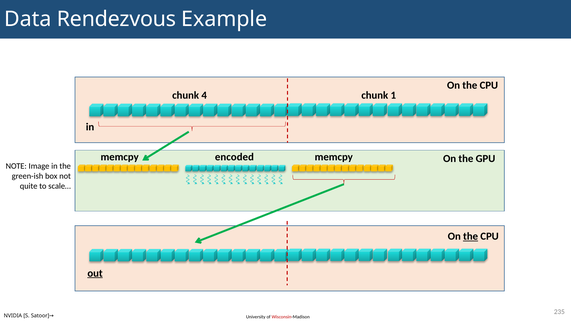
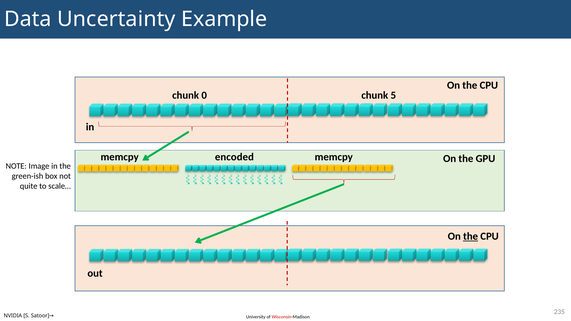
Rendezvous: Rendezvous -> Uncertainty (116, 19)
4: 4 -> 0 (204, 96)
1: 1 -> 5 (393, 96)
out underline: present -> none (95, 273)
